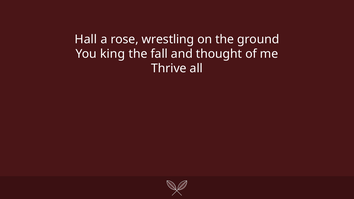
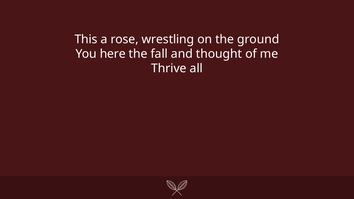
Hall: Hall -> This (86, 39)
king: king -> here (113, 54)
